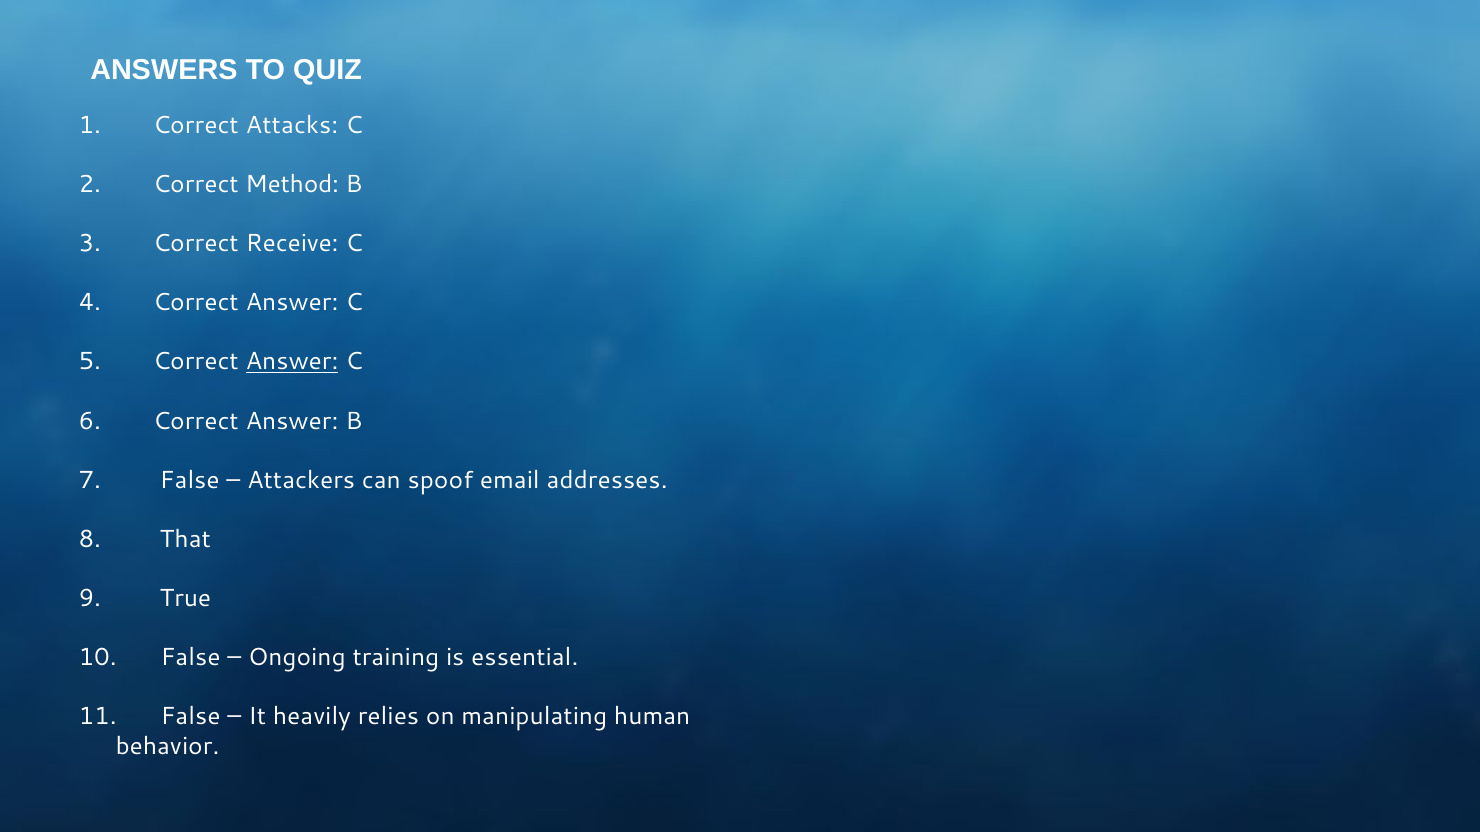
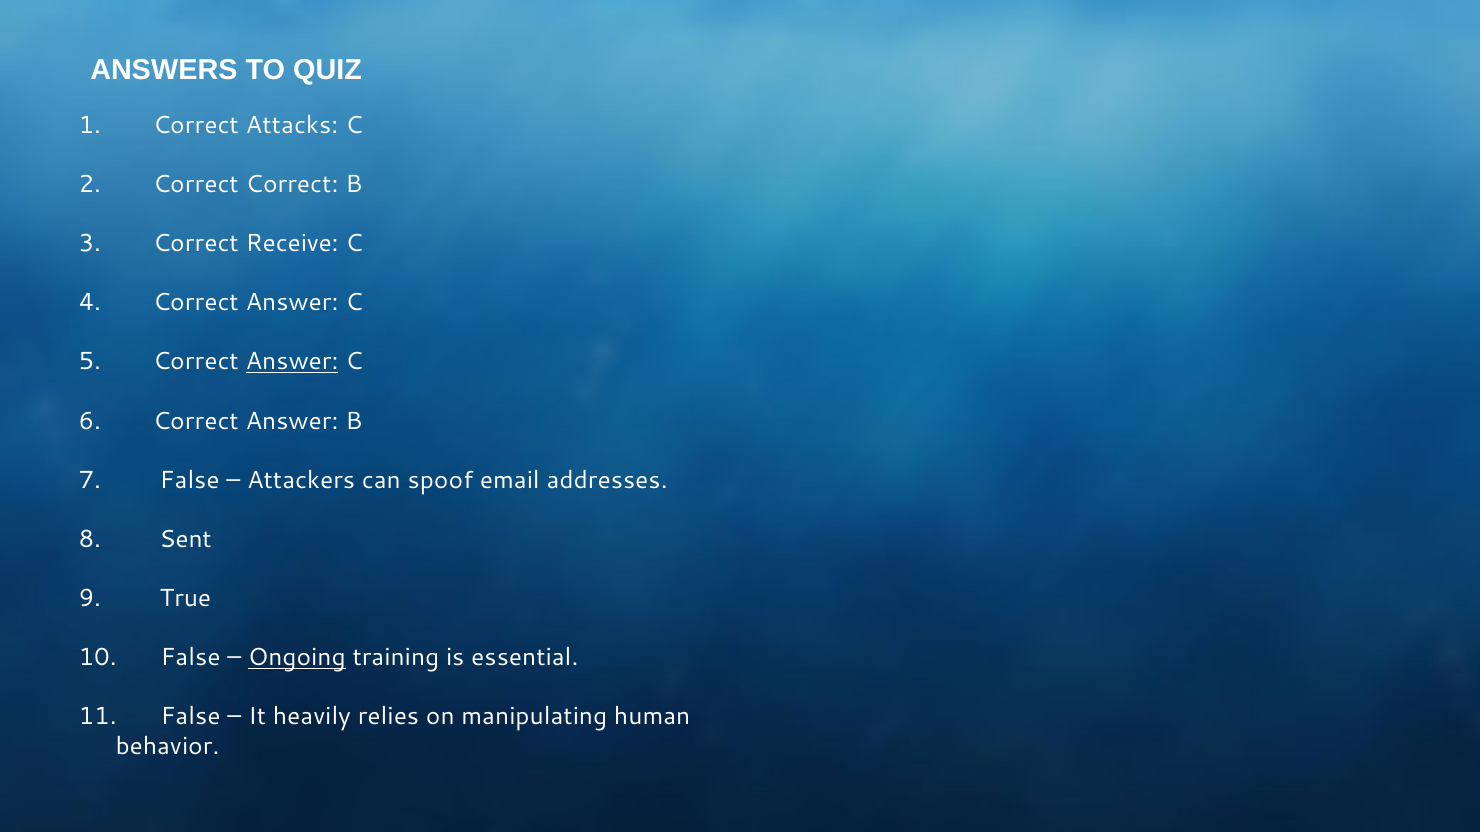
Correct Method: Method -> Correct (292, 184)
That: That -> Sent (186, 540)
Ongoing underline: none -> present (297, 658)
